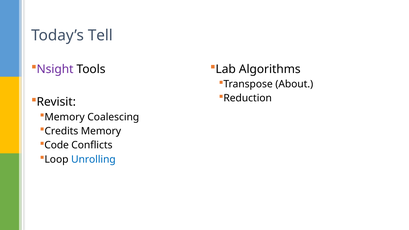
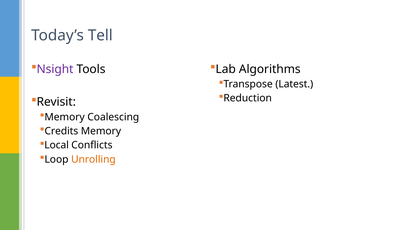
About: About -> Latest (294, 84)
Code: Code -> Local (57, 145)
Unrolling colour: blue -> orange (93, 159)
